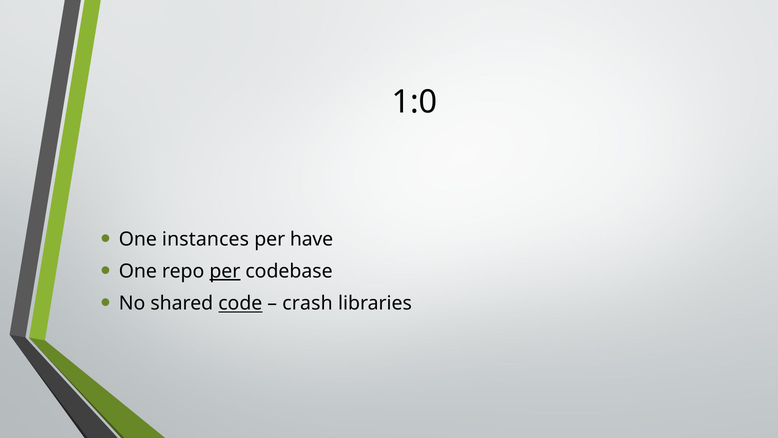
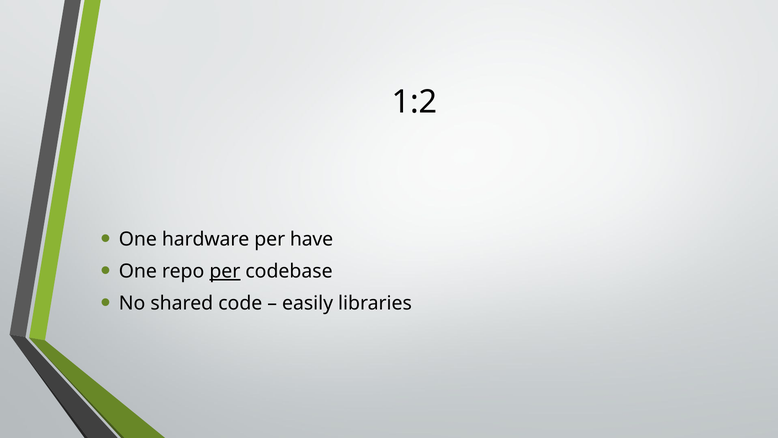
1:0: 1:0 -> 1:2 (414, 102)
instances: instances -> hardware (206, 239)
code underline: present -> none (240, 303)
crash: crash -> easily (308, 303)
